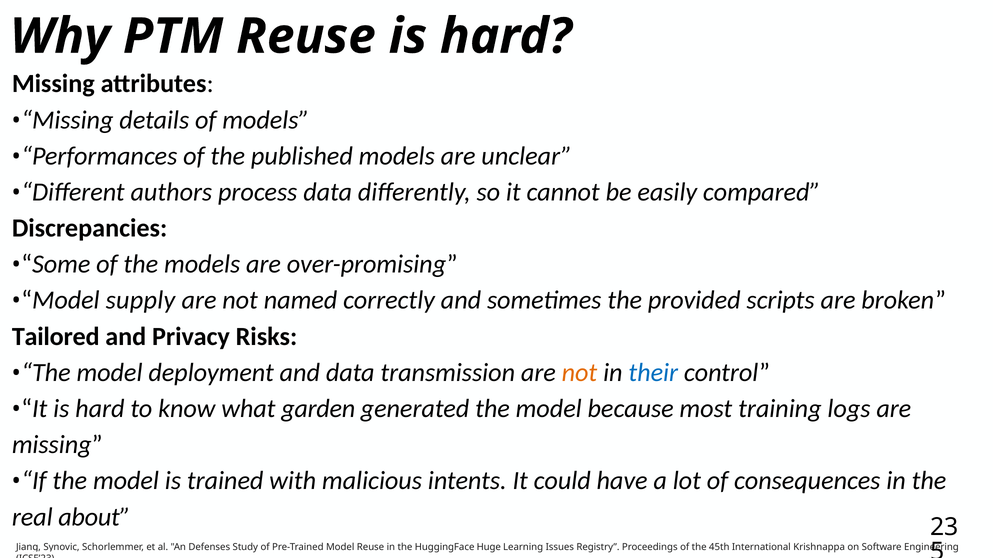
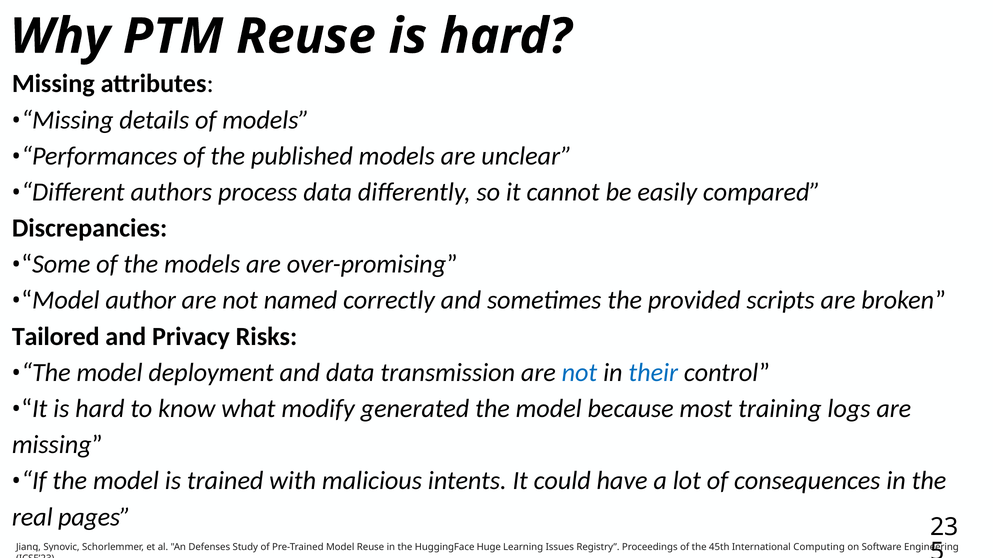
supply: supply -> author (141, 301)
not colour: orange -> blue (579, 373)
garden: garden -> modify (318, 409)
about: about -> pages (94, 517)
Krishnappa: Krishnappa -> Computing (819, 548)
